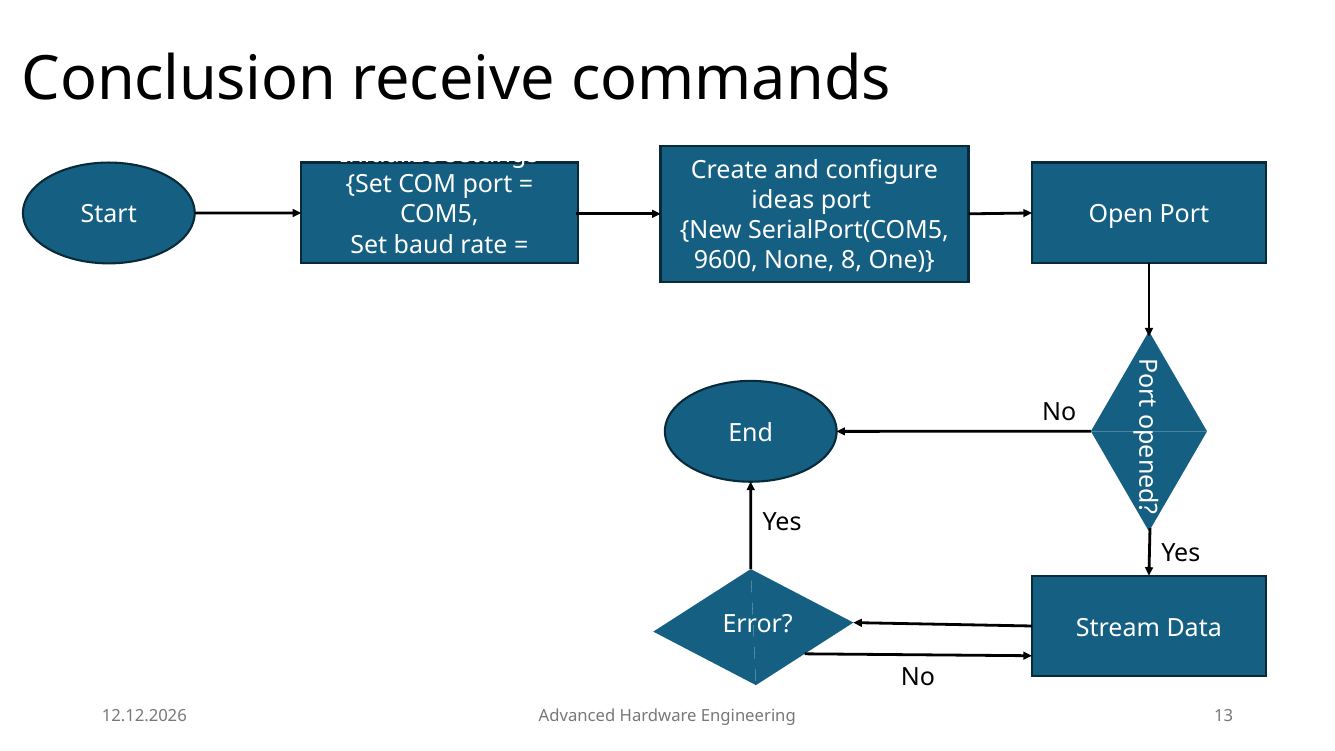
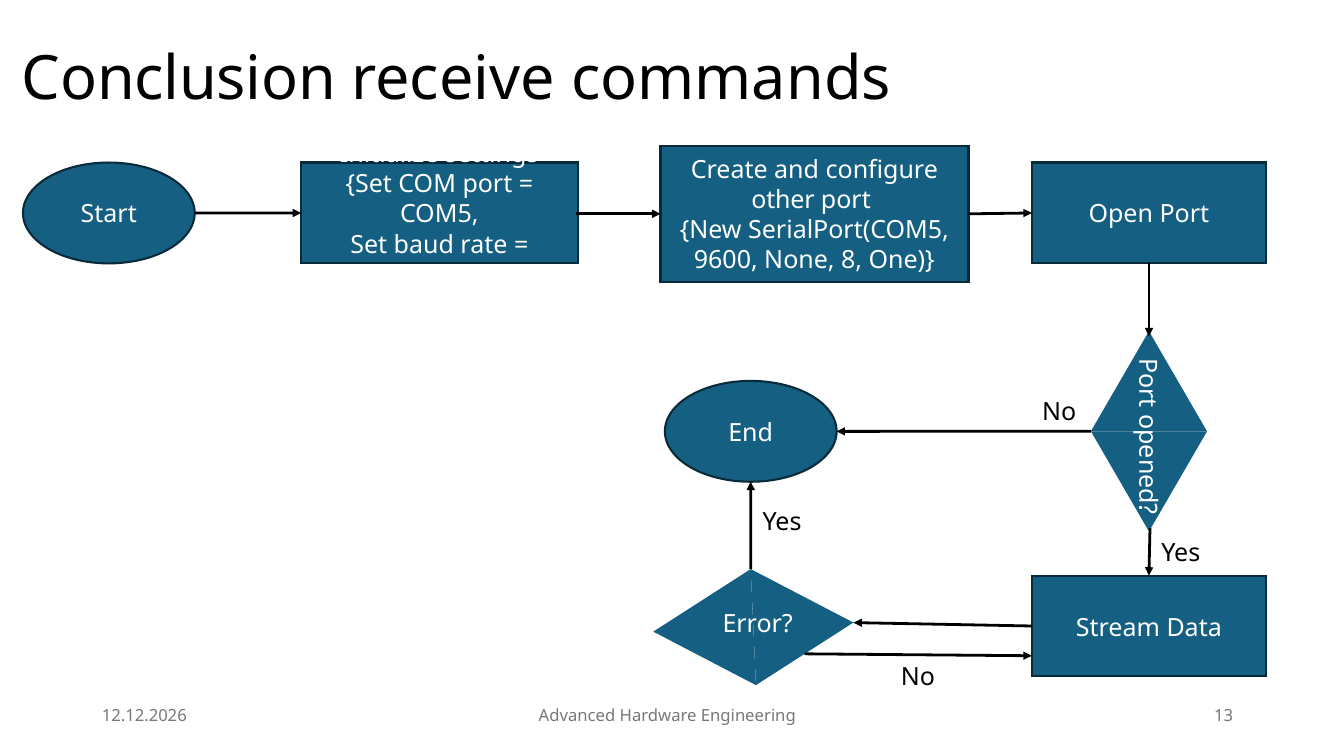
ideas: ideas -> other (783, 201)
